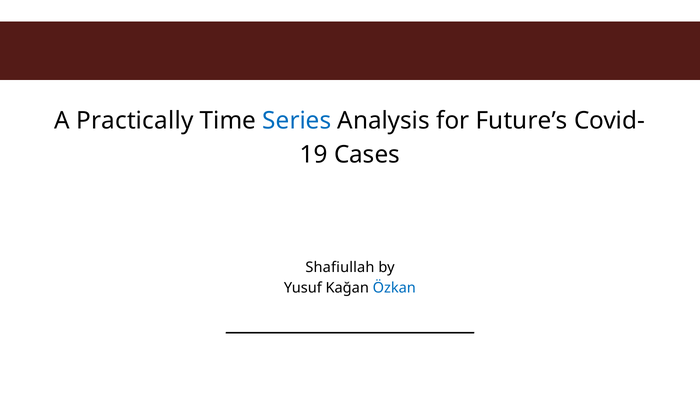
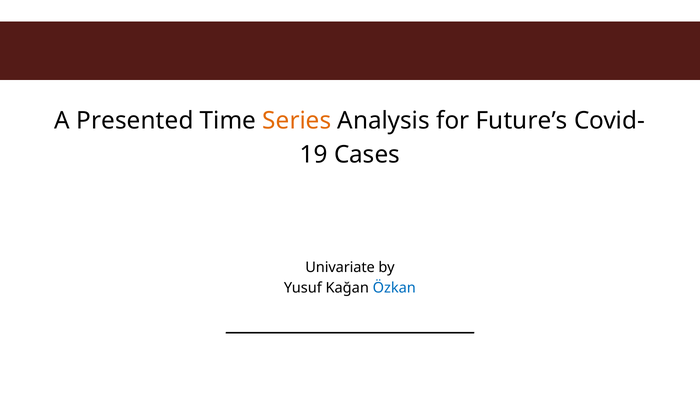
Practically: Practically -> Presented (135, 121)
Series colour: blue -> orange (297, 121)
Shafiullah: Shafiullah -> Univariate (340, 267)
